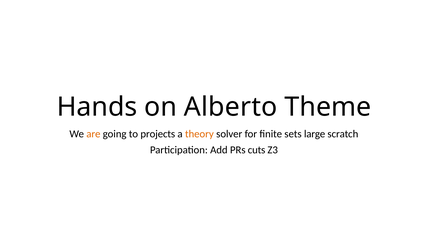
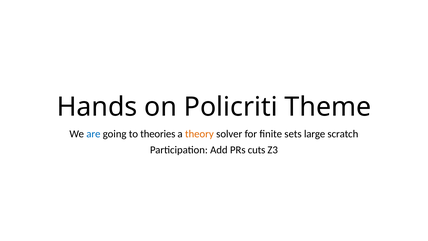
Alberto: Alberto -> Policriti (231, 107)
are colour: orange -> blue (93, 134)
projects: projects -> theories (158, 134)
